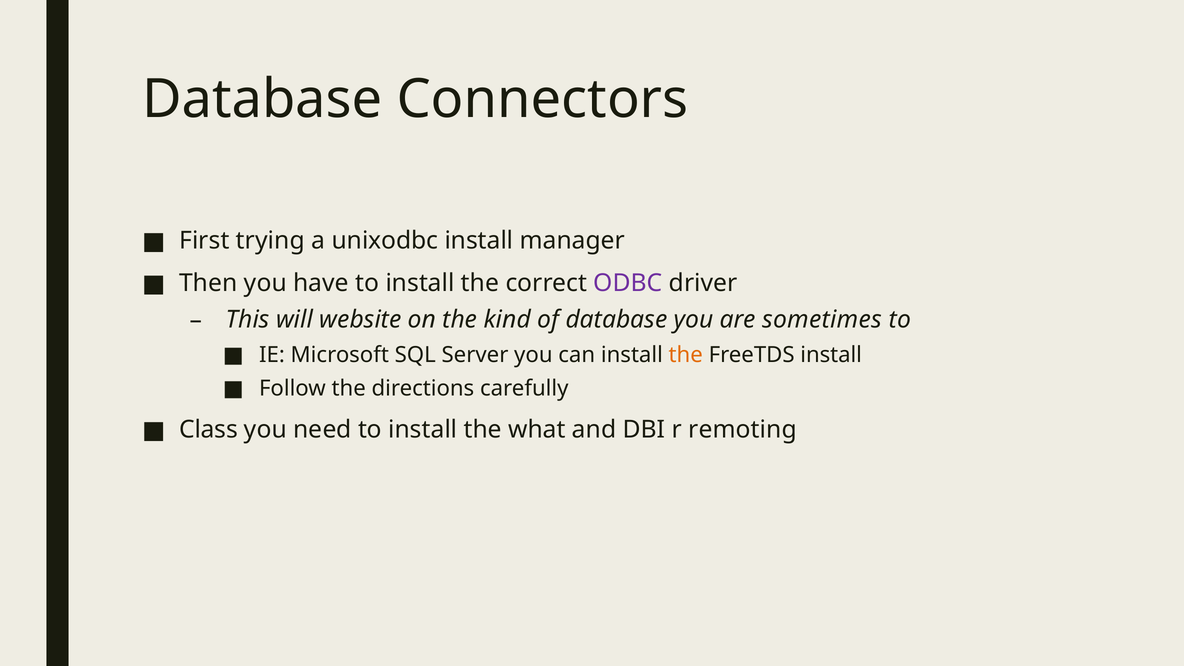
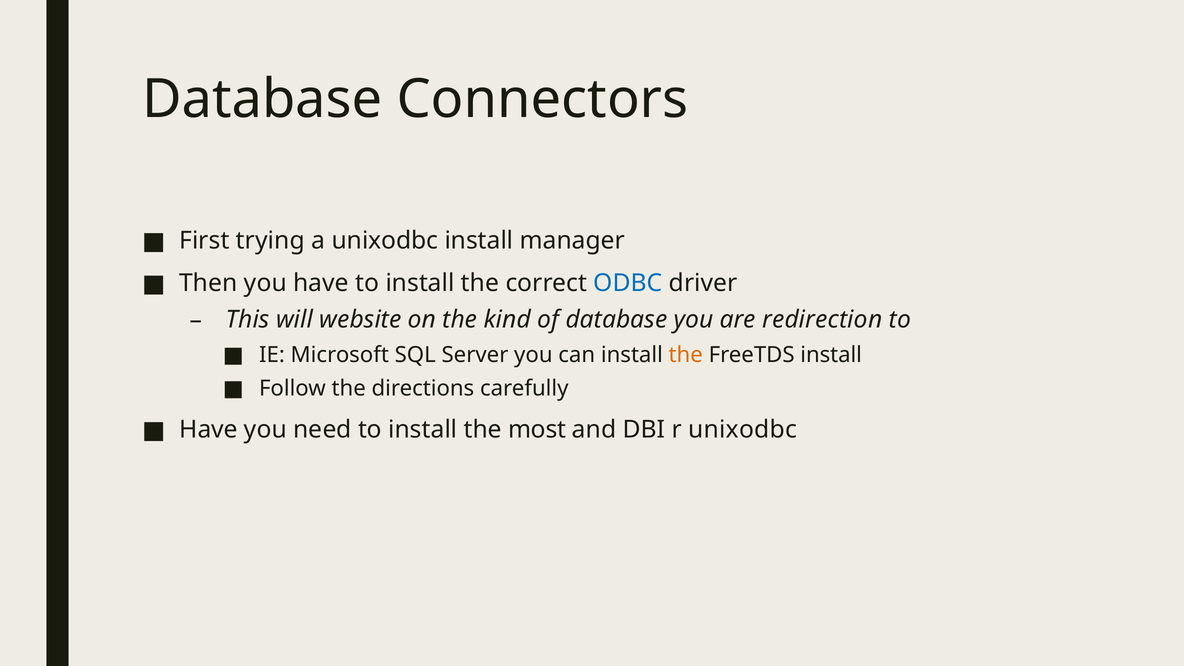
ODBC colour: purple -> blue (628, 283)
sometimes: sometimes -> redirection (822, 320)
Class: Class -> Have (209, 430)
what: what -> most (537, 430)
r remoting: remoting -> unixodbc (743, 430)
